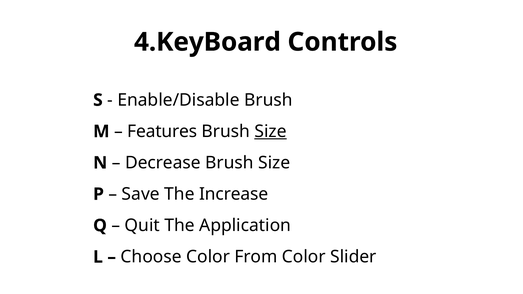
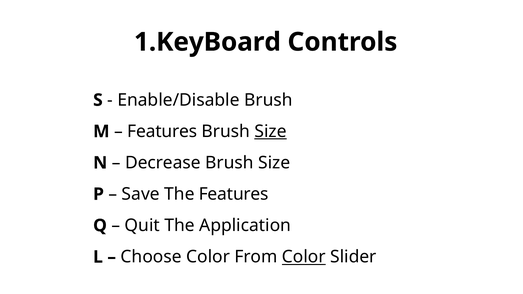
4.KeyBoard: 4.KeyBoard -> 1.KeyBoard (207, 42)
The Increase: Increase -> Features (234, 194)
Color underline: none -> present (304, 257)
